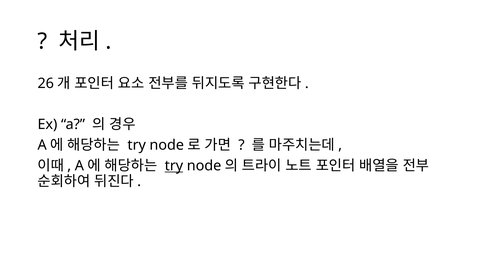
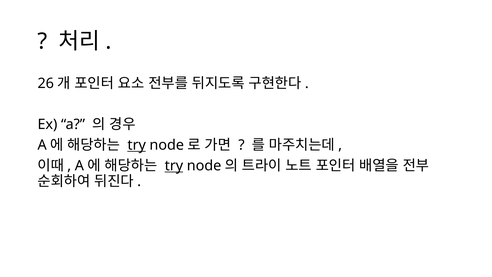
try underline: none -> present (137, 145)
